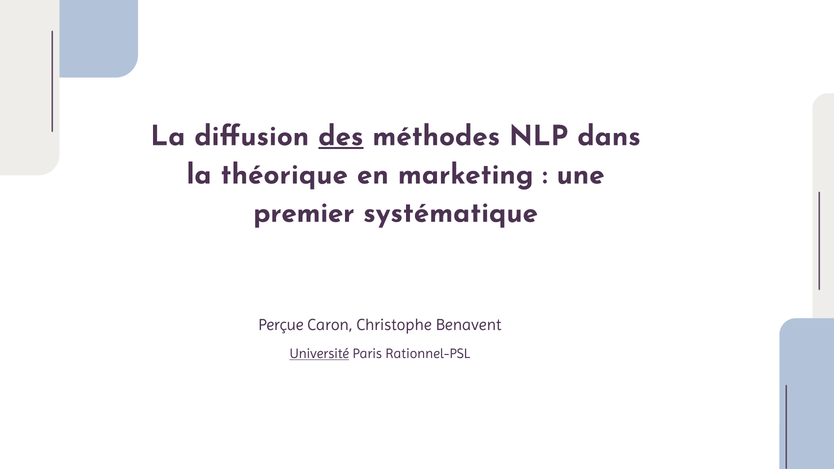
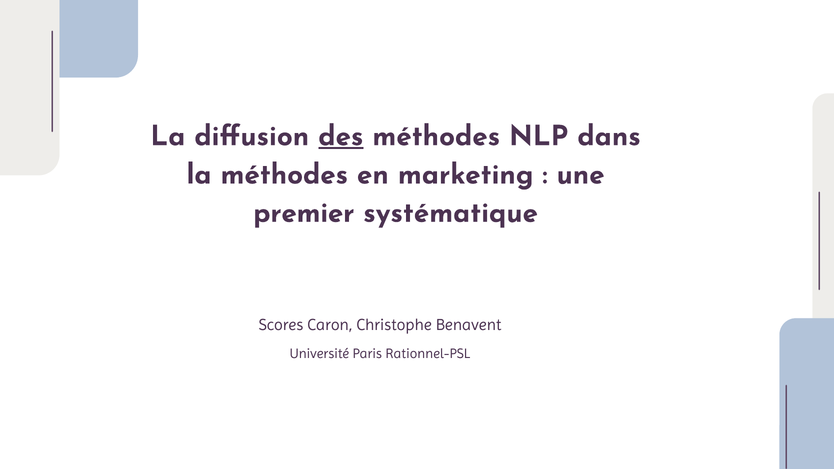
la théorique: théorique -> méthodes (284, 174)
Perçue: Perçue -> Scores (281, 325)
Université underline: present -> none (319, 354)
